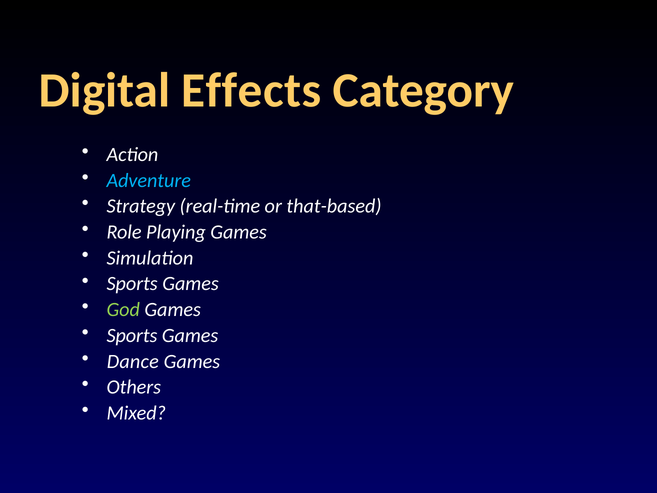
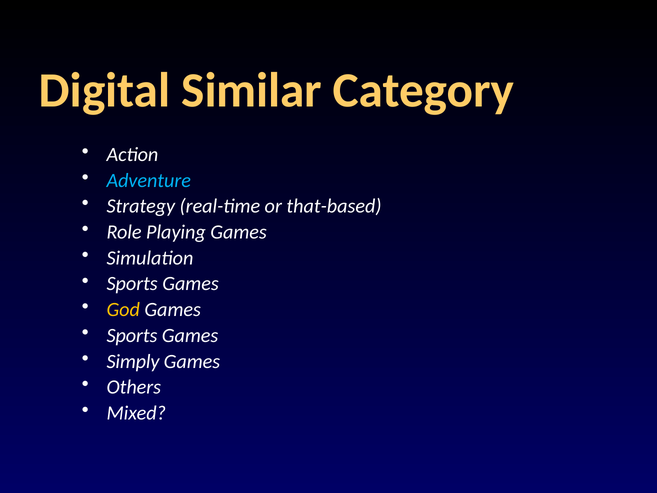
Effects: Effects -> Similar (252, 90)
God colour: light green -> yellow (123, 310)
Dance: Dance -> Simply (133, 361)
